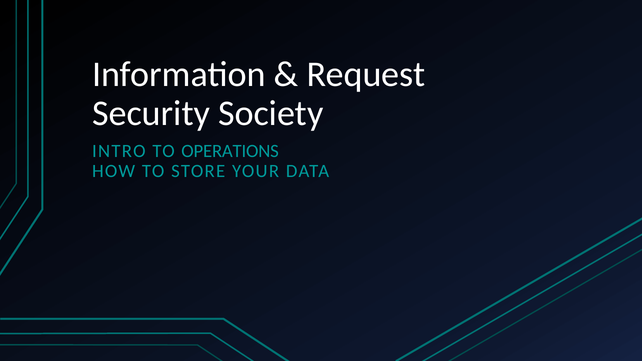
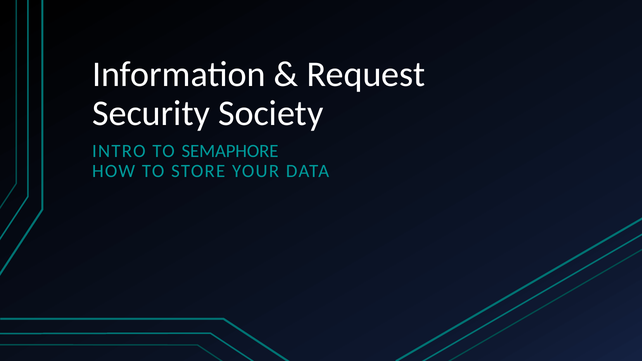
OPERATIONS: OPERATIONS -> SEMAPHORE (230, 151)
